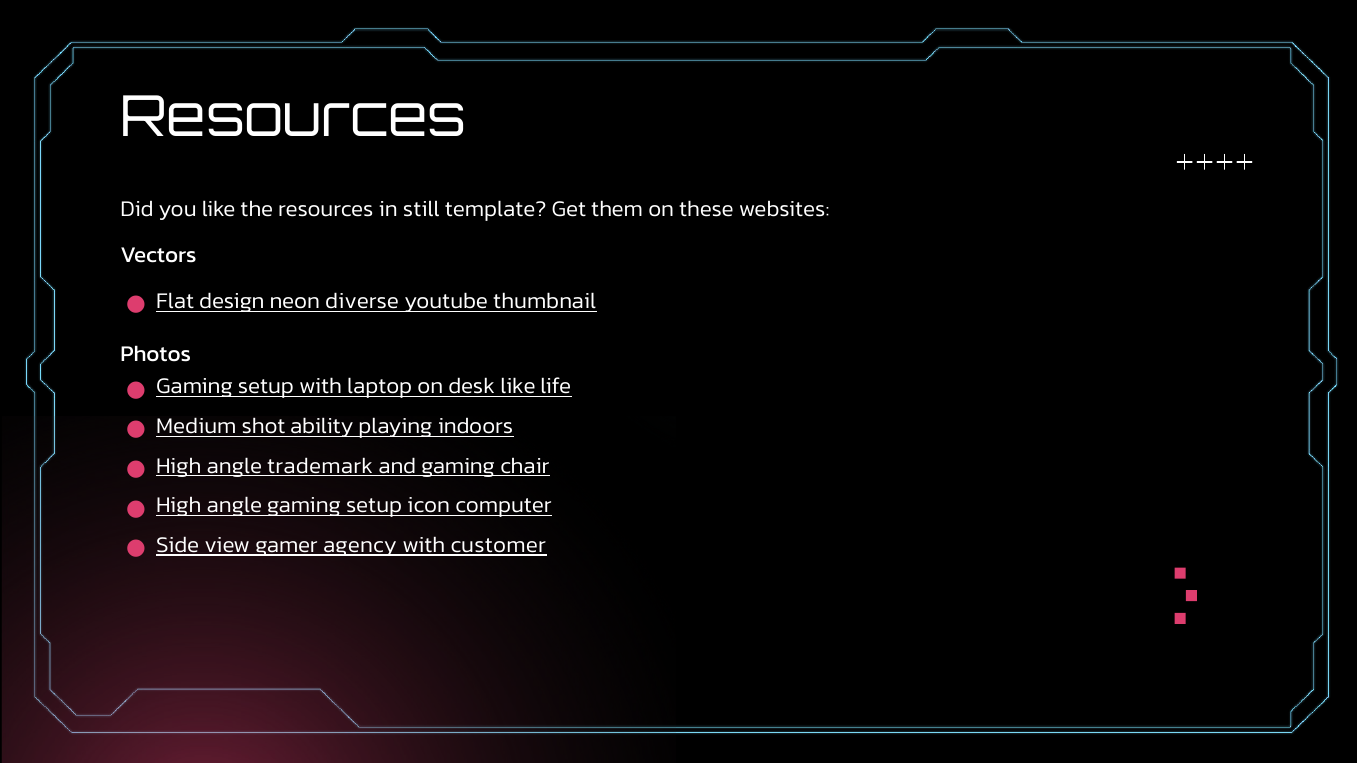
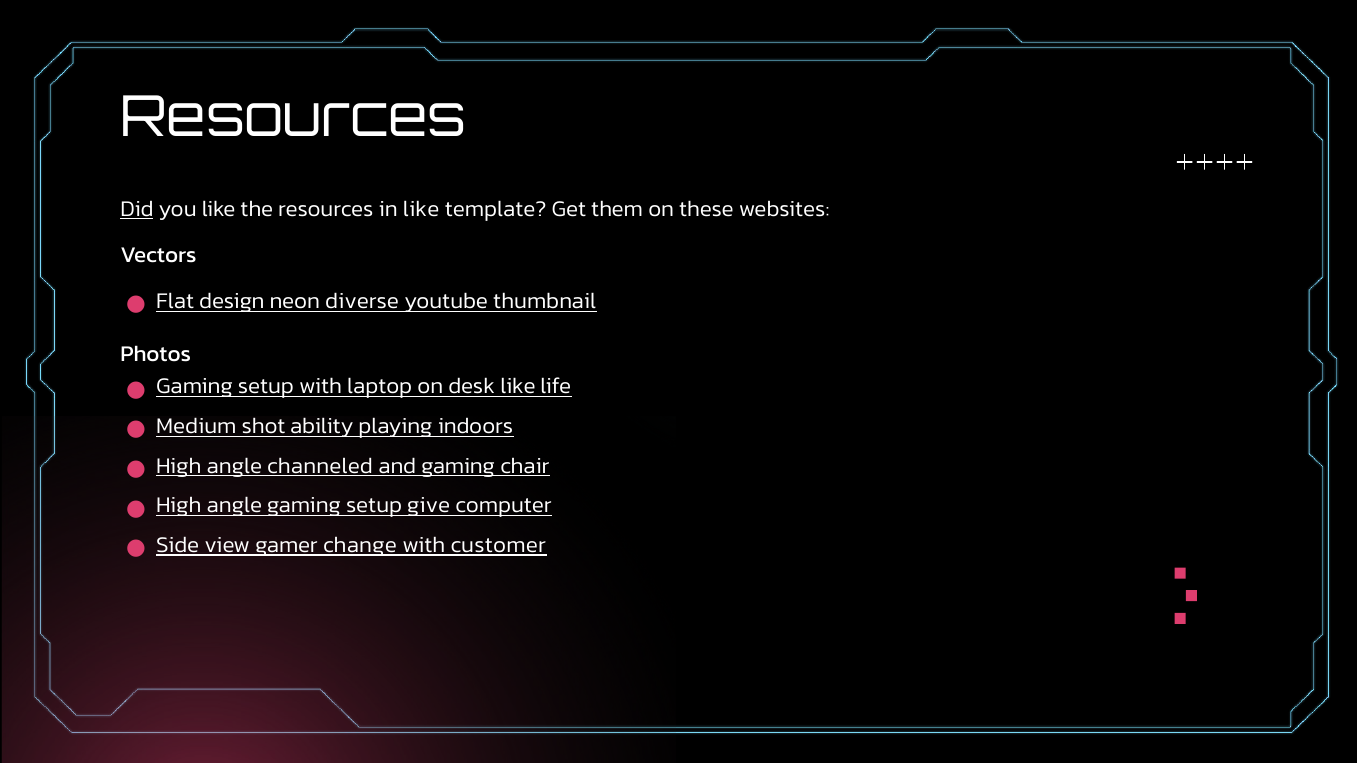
Did underline: none -> present (137, 209)
in still: still -> like (421, 209)
trademark: trademark -> channeled (320, 466)
icon: icon -> give (429, 505)
agency: agency -> change (360, 545)
